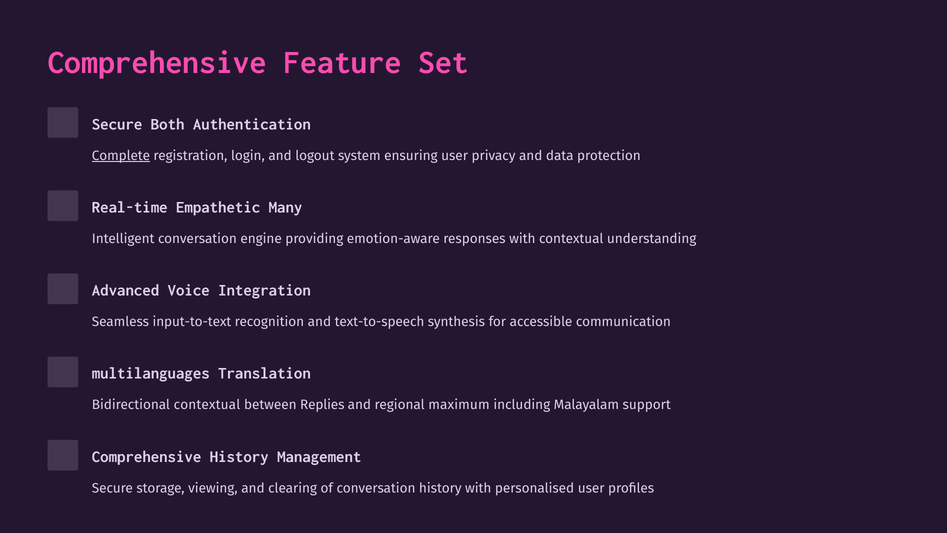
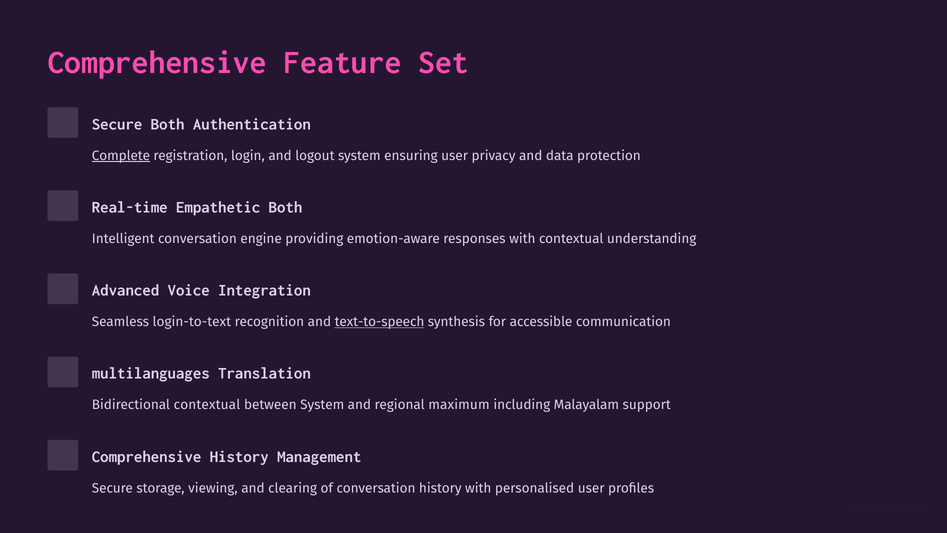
Empathetic Many: Many -> Both (286, 207)
input-to-text: input-to-text -> login-to-text (192, 322)
text-to-speech underline: none -> present (380, 322)
between Replies: Replies -> System (322, 405)
